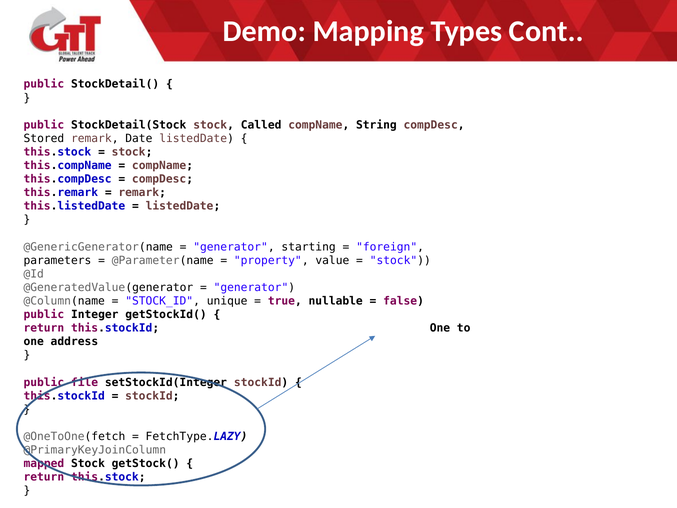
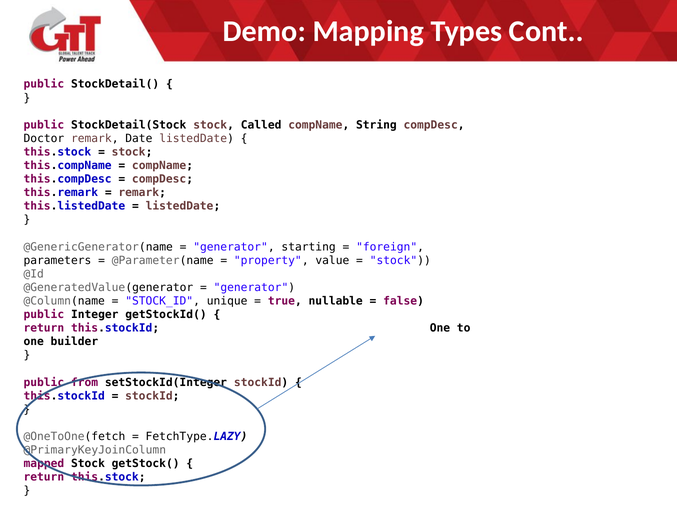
Stored: Stored -> Doctor (44, 138)
address: address -> builder (74, 341)
file: file -> from (85, 382)
